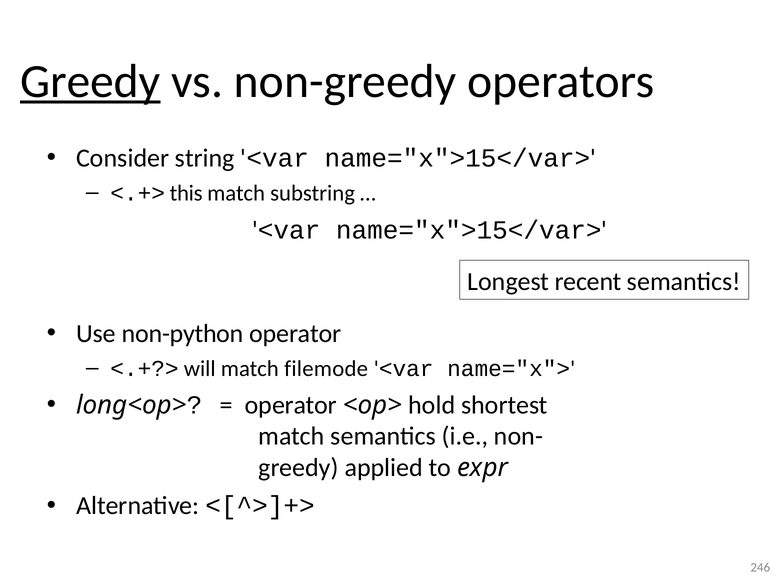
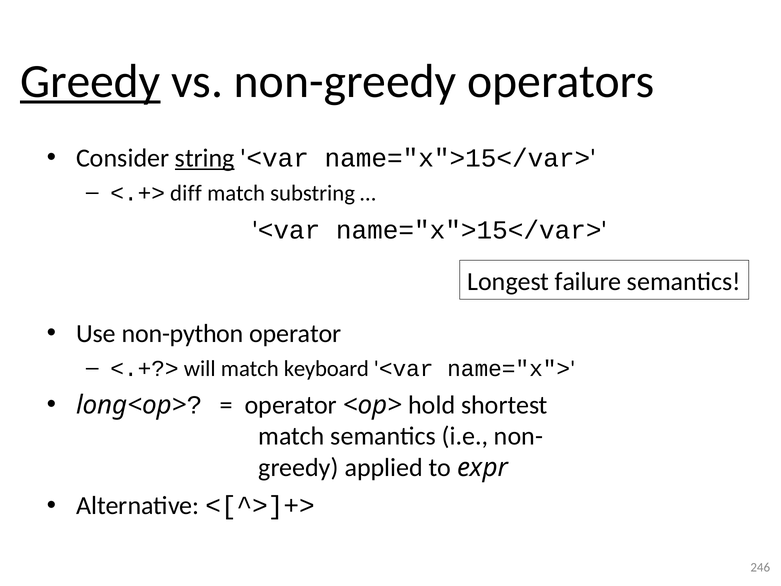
string underline: none -> present (205, 158)
this: this -> diff (186, 193)
recent: recent -> failure (588, 281)
filemode: filemode -> keyboard (326, 368)
